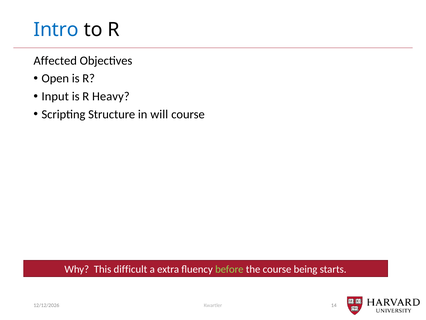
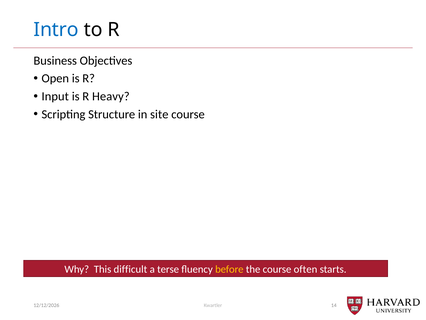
Affected: Affected -> Business (55, 61)
will: will -> site (159, 114)
extra: extra -> terse (168, 269)
before colour: light green -> yellow (229, 269)
being: being -> often (306, 269)
